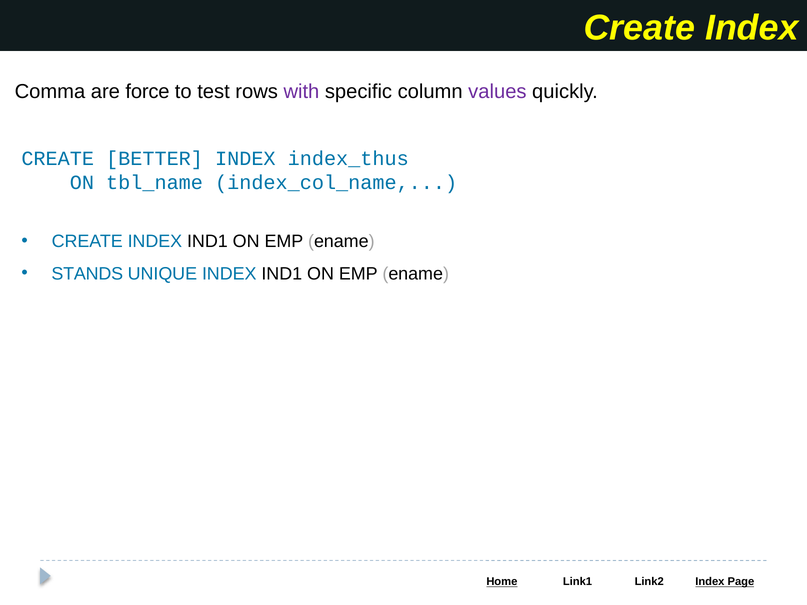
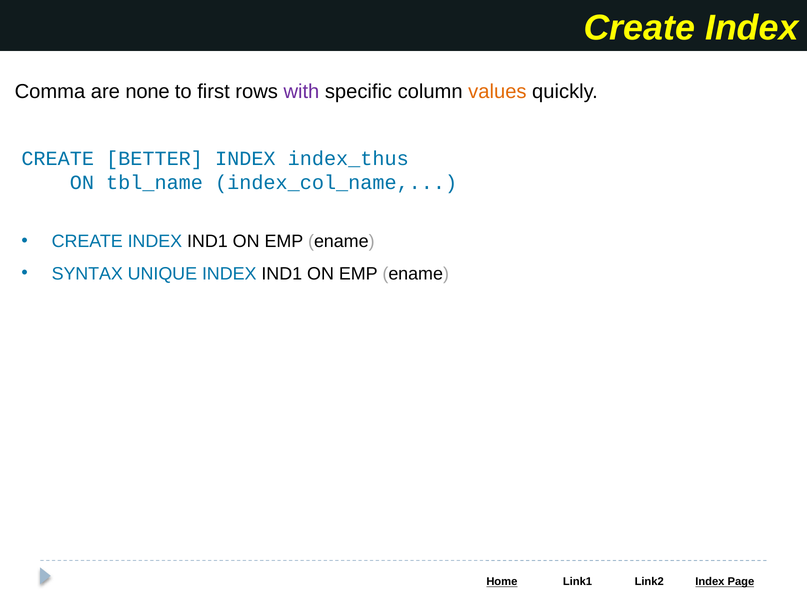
force: force -> none (148, 91)
test: test -> first (213, 91)
values colour: purple -> orange (497, 91)
STANDS: STANDS -> SYNTAX (87, 274)
